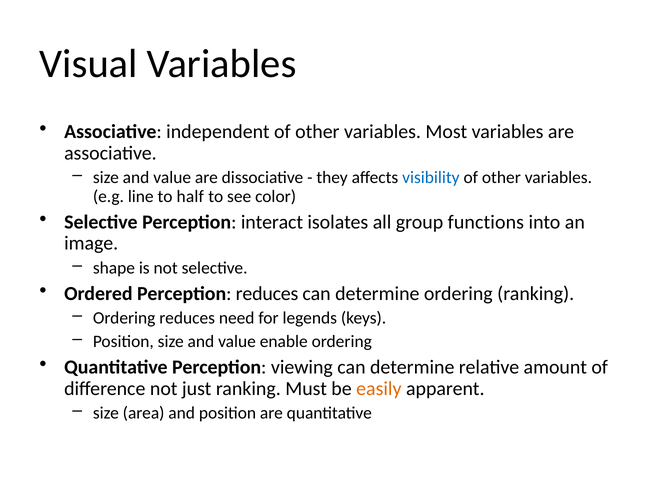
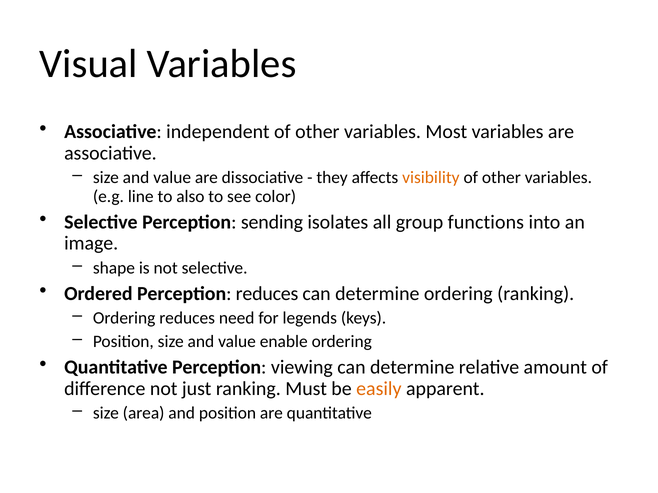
visibility colour: blue -> orange (431, 178)
half: half -> also (190, 196)
interact: interact -> sending (272, 222)
